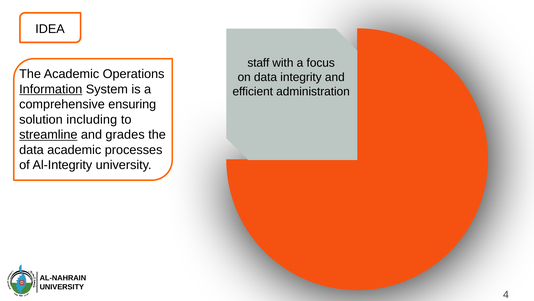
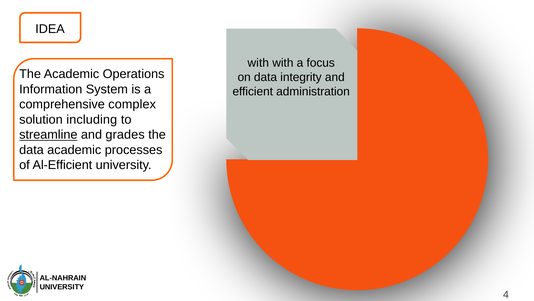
staff: staff -> with (258, 63)
Information underline: present -> none (51, 89)
ensuring: ensuring -> complex (132, 104)
Al-Integrity: Al-Integrity -> Al-Efficient (62, 165)
